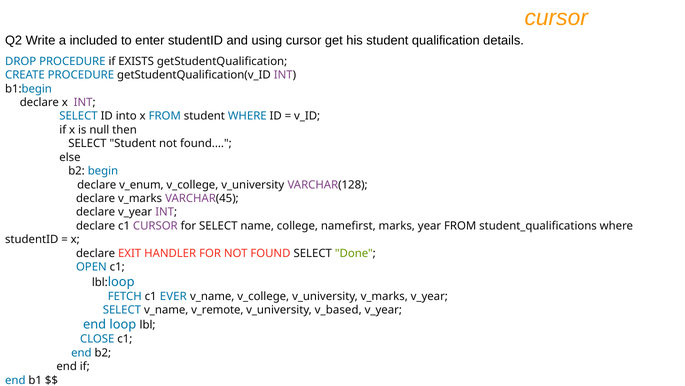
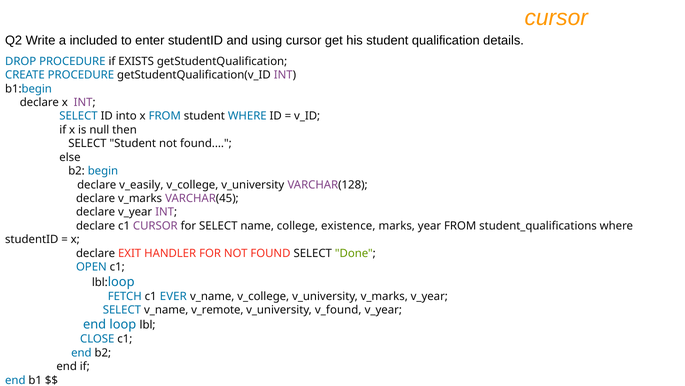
v_enum: v_enum -> v_easily (141, 184)
namefirst: namefirst -> existence (348, 226)
v_based: v_based -> v_found (338, 309)
